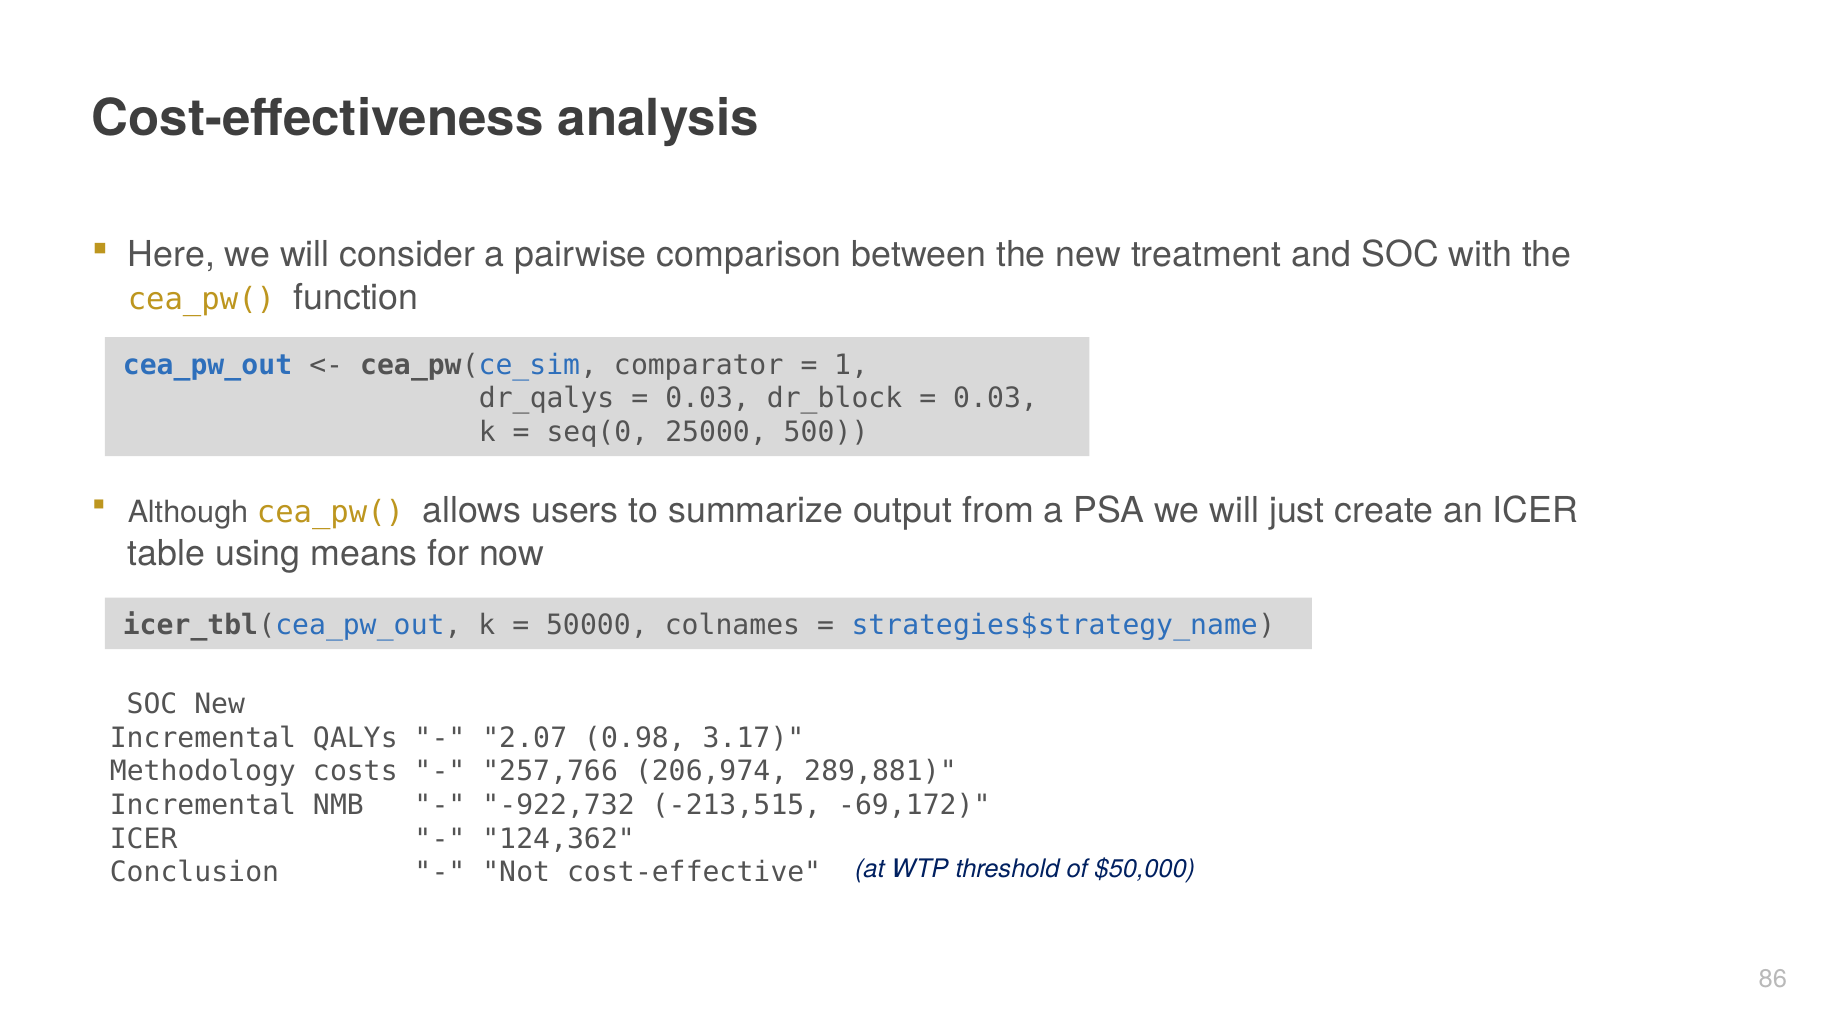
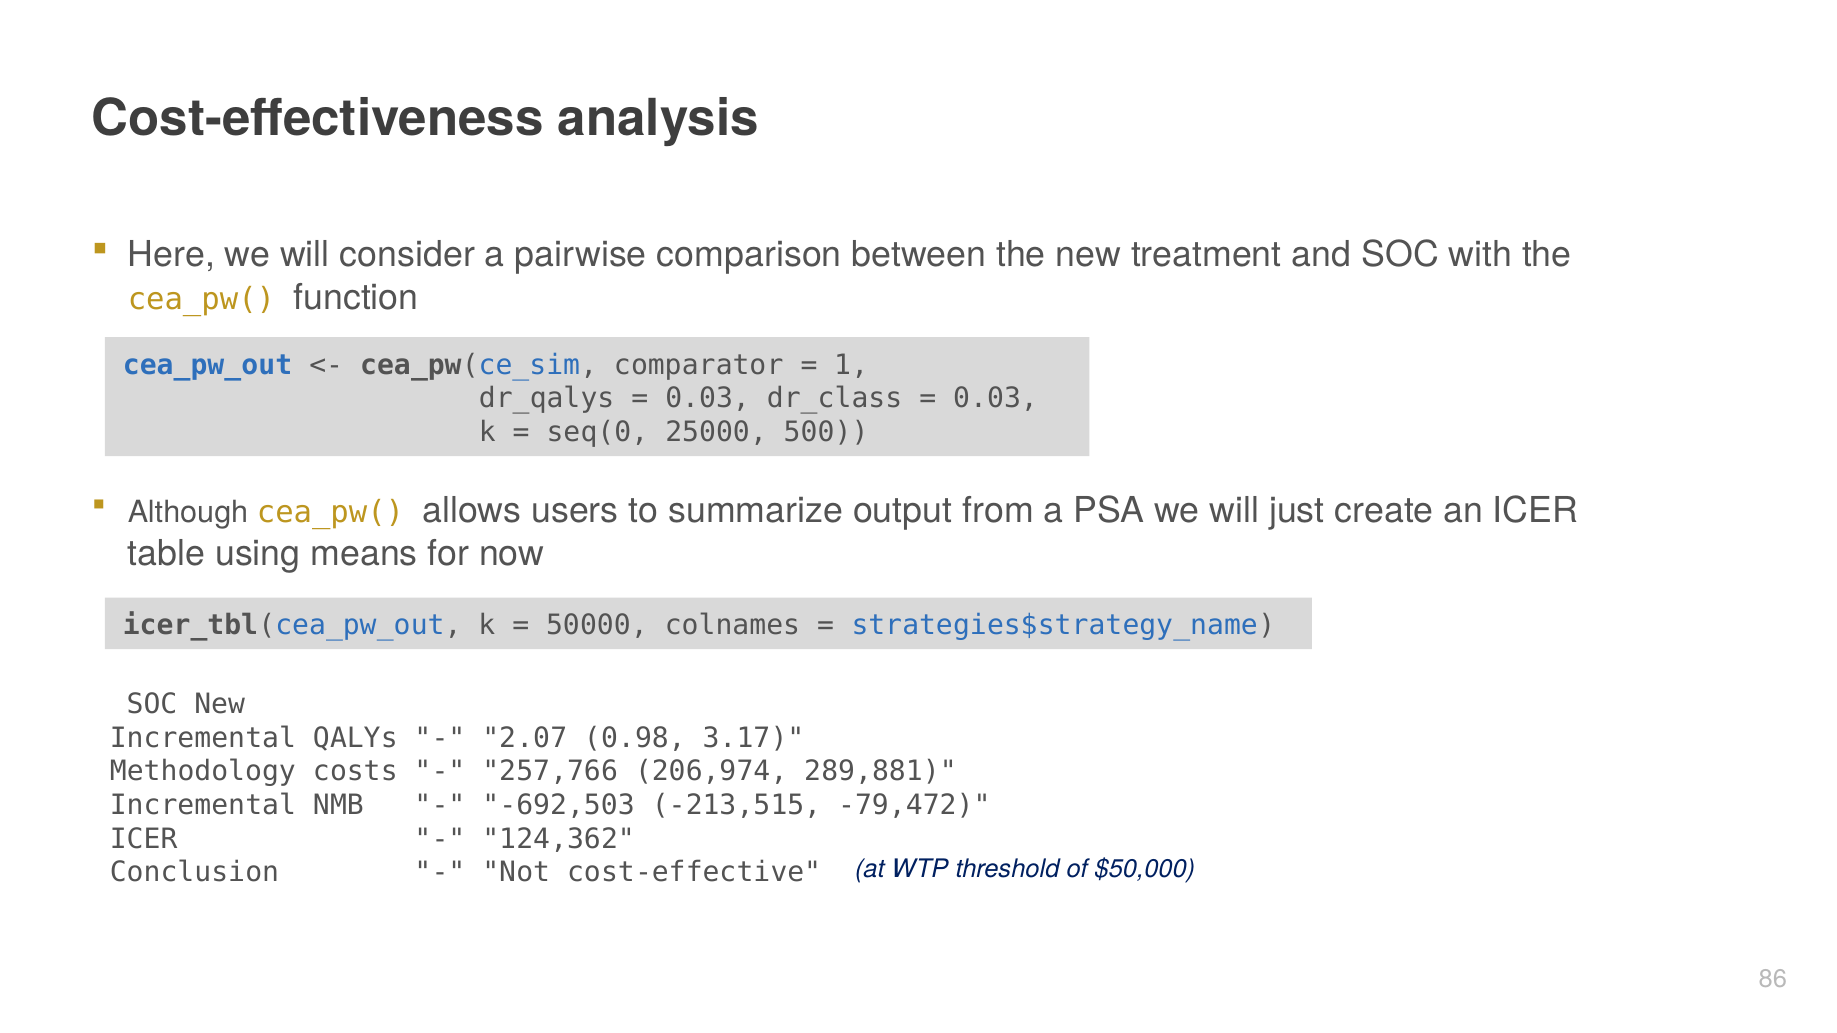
dr_block: dr_block -> dr_class (835, 399)
-922,732: -922,732 -> -692,503 (559, 806)
-69,172: -69,172 -> -79,472 (914, 806)
